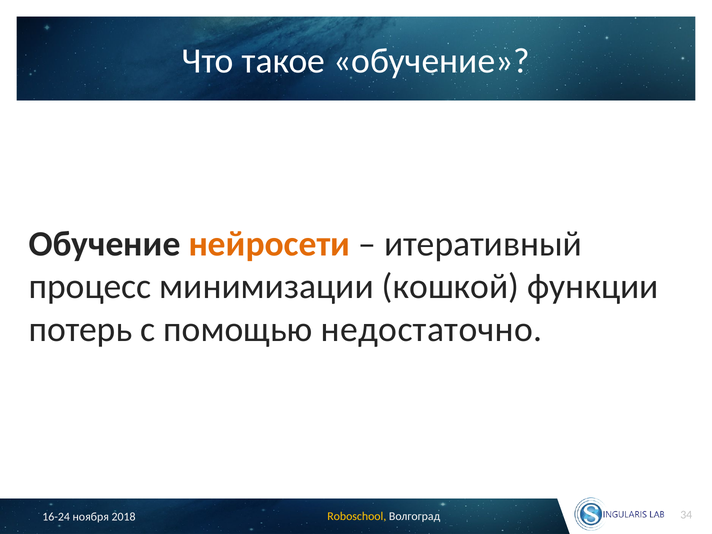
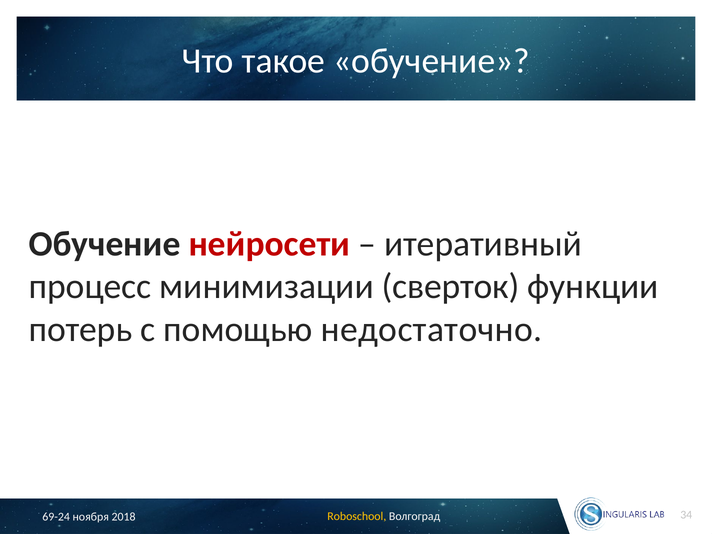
нейросети colour: orange -> red (269, 244)
кошкой: кошкой -> сверток (451, 287)
16-24: 16-24 -> 69-24 (56, 517)
